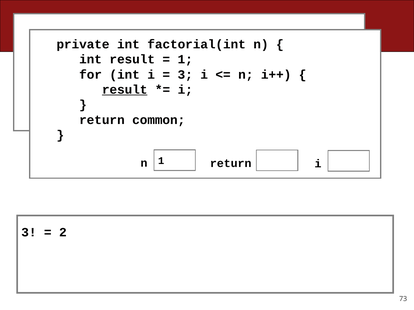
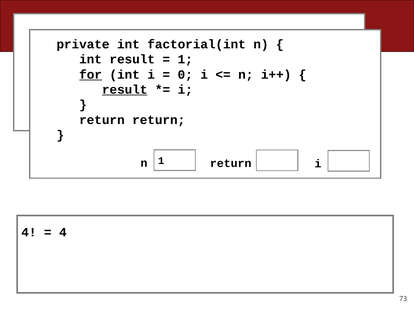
for underline: none -> present (91, 75)
3: 3 -> 0 (185, 75)
return common: common -> return (159, 120)
3: 3 -> 4 (29, 233)
2: 2 -> 4 (63, 233)
